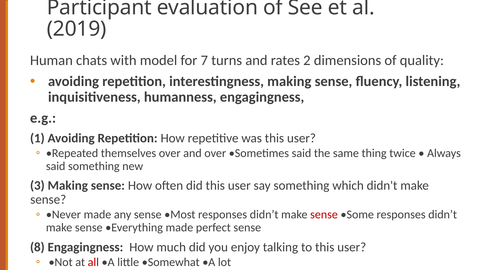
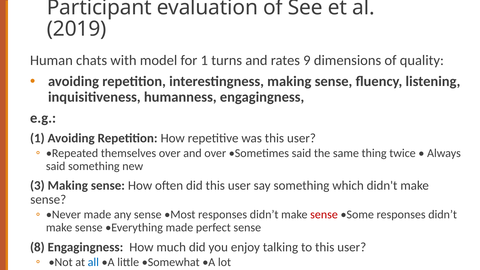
for 7: 7 -> 1 (204, 61)
2: 2 -> 9 (307, 61)
all colour: red -> blue (93, 262)
